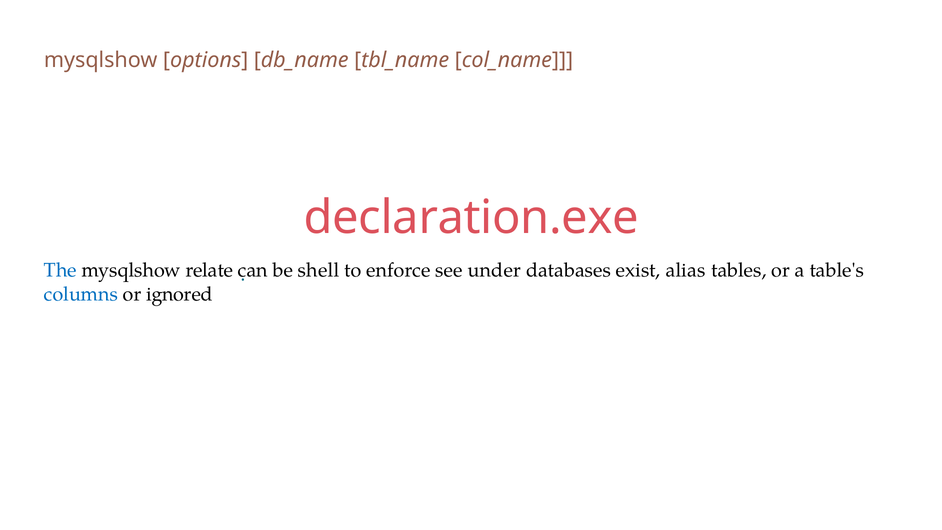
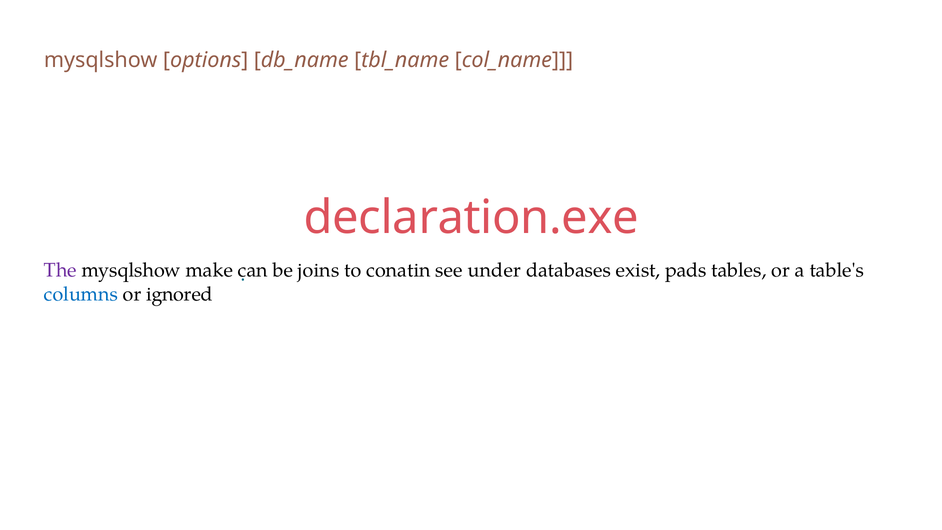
The colour: blue -> purple (60, 270)
relate: relate -> make (209, 270)
shell: shell -> joins (319, 270)
enforce: enforce -> conatin (398, 270)
alias: alias -> pads (686, 270)
